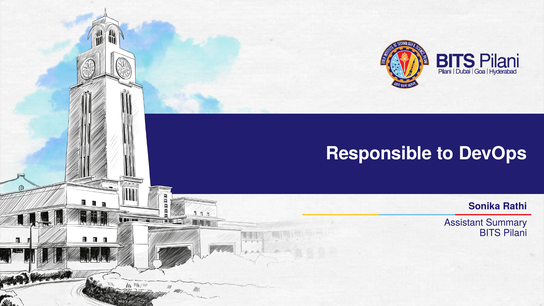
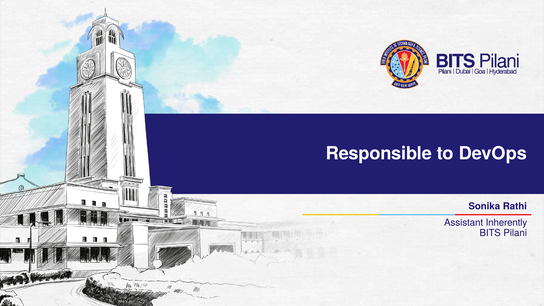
Summary: Summary -> Inherently (506, 223)
